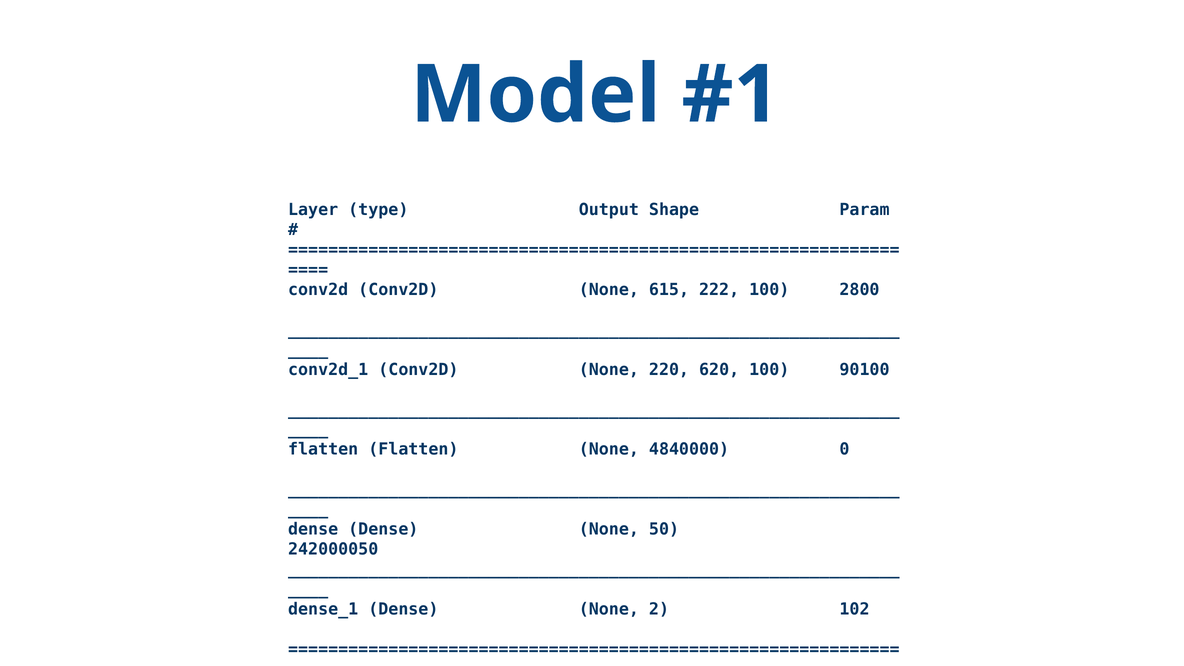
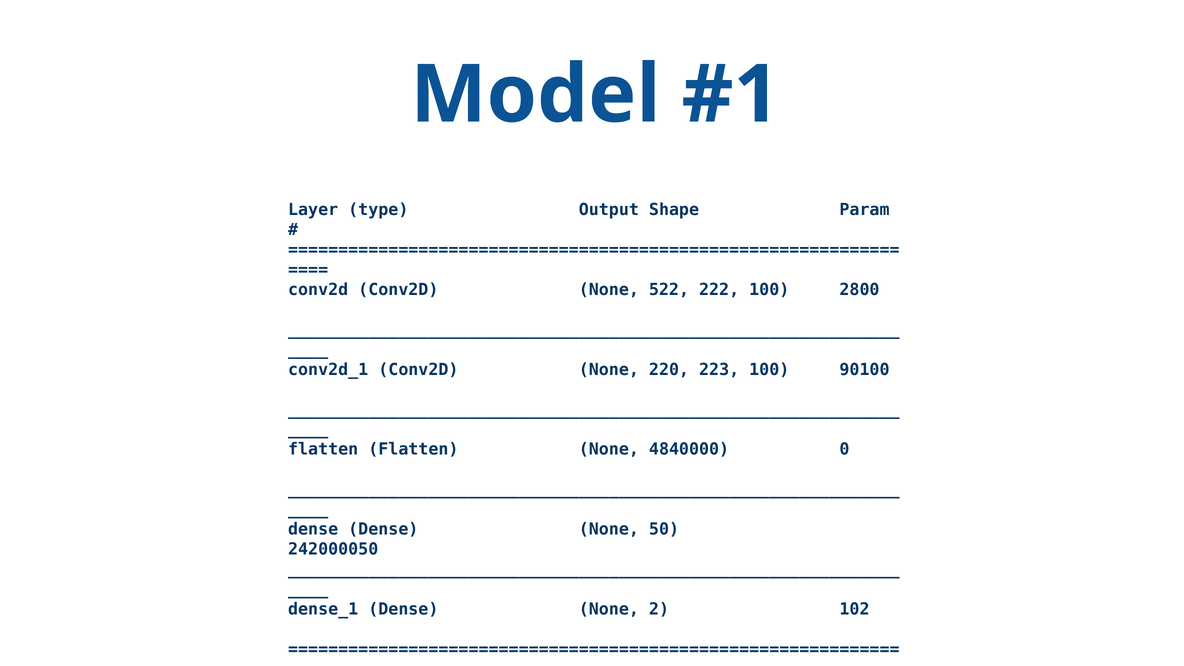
615: 615 -> 522 (669, 290)
620: 620 -> 223 (719, 370)
